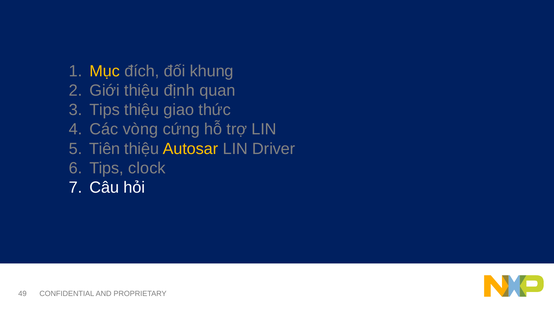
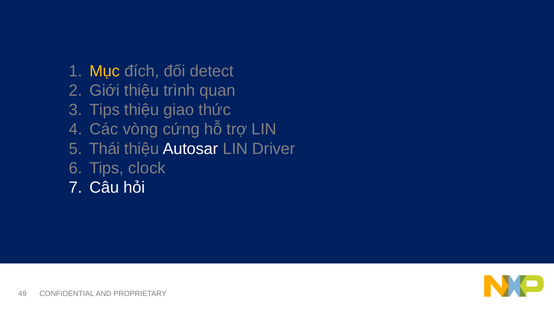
khung: khung -> detect (212, 71)
định: định -> trình (179, 90)
Tiên: Tiên -> Thái (105, 149)
Autosar colour: yellow -> white (191, 149)
